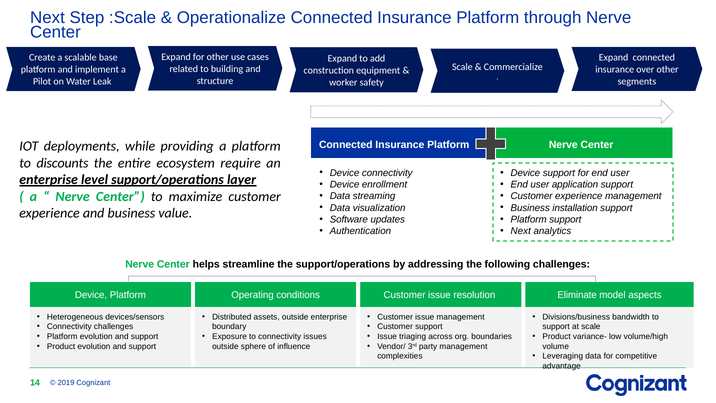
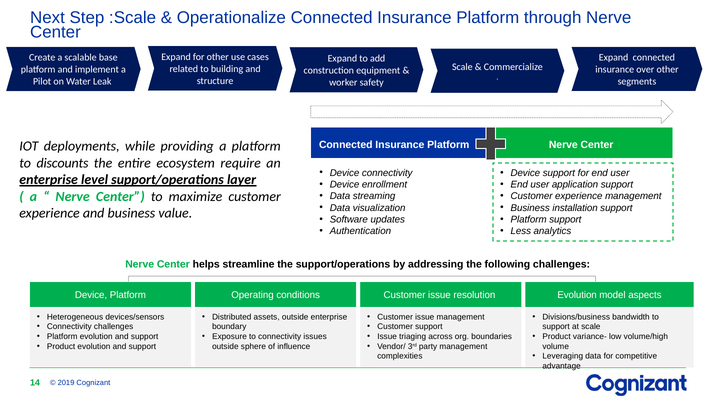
Next: Next -> Less (521, 231)
resolution Eliminate: Eliminate -> Evolution (577, 295)
